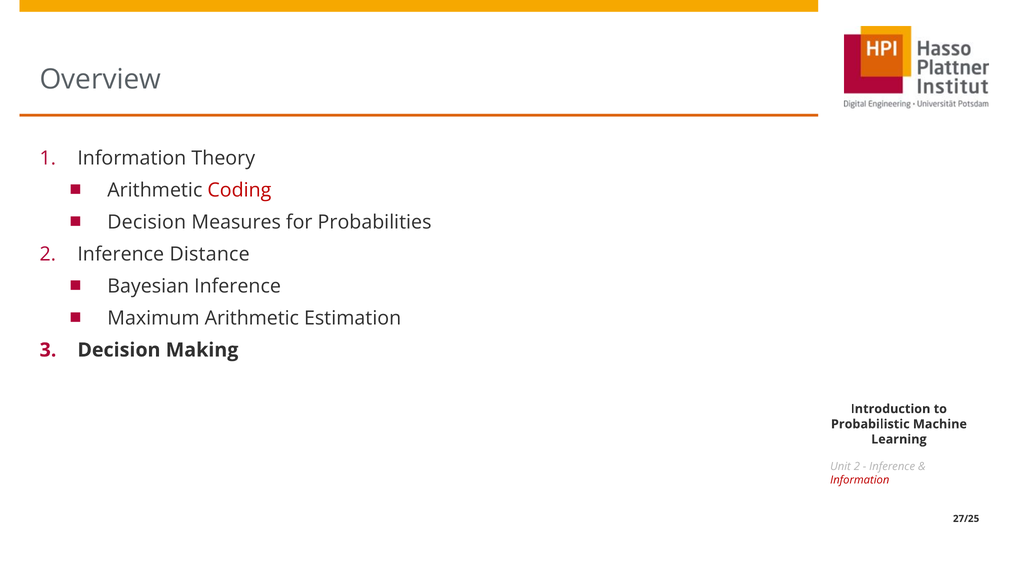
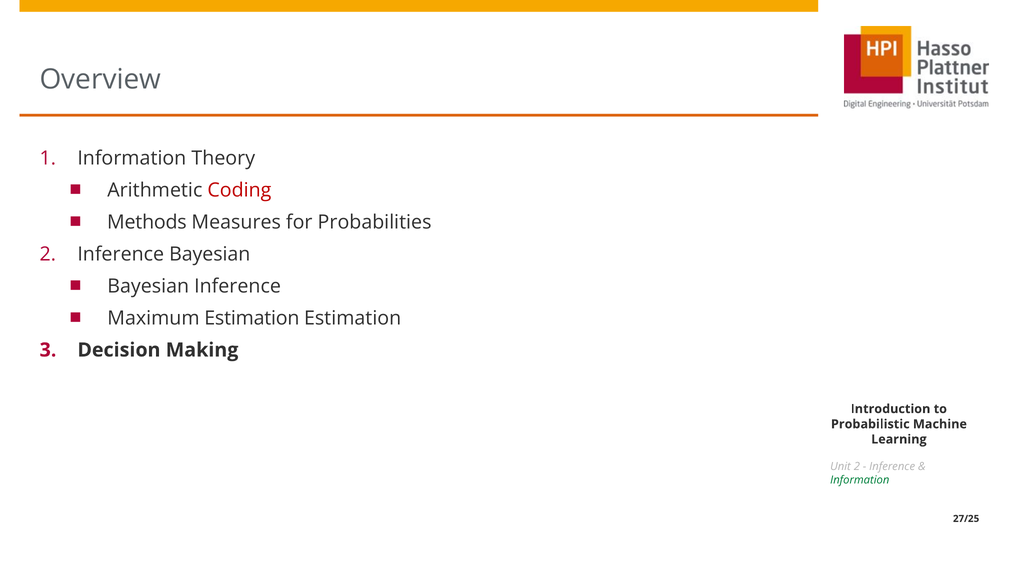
Decision: Decision -> Methods (147, 222)
Inference Distance: Distance -> Bayesian (210, 254)
Maximum Arithmetic: Arithmetic -> Estimation (252, 318)
Information colour: red -> green (860, 480)
